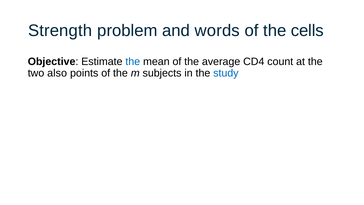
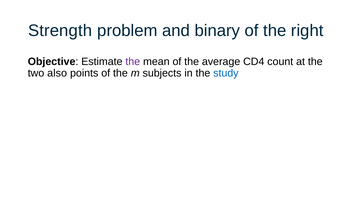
words: words -> binary (217, 31)
cells: cells -> right (307, 31)
the colour: blue -> purple (133, 62)
